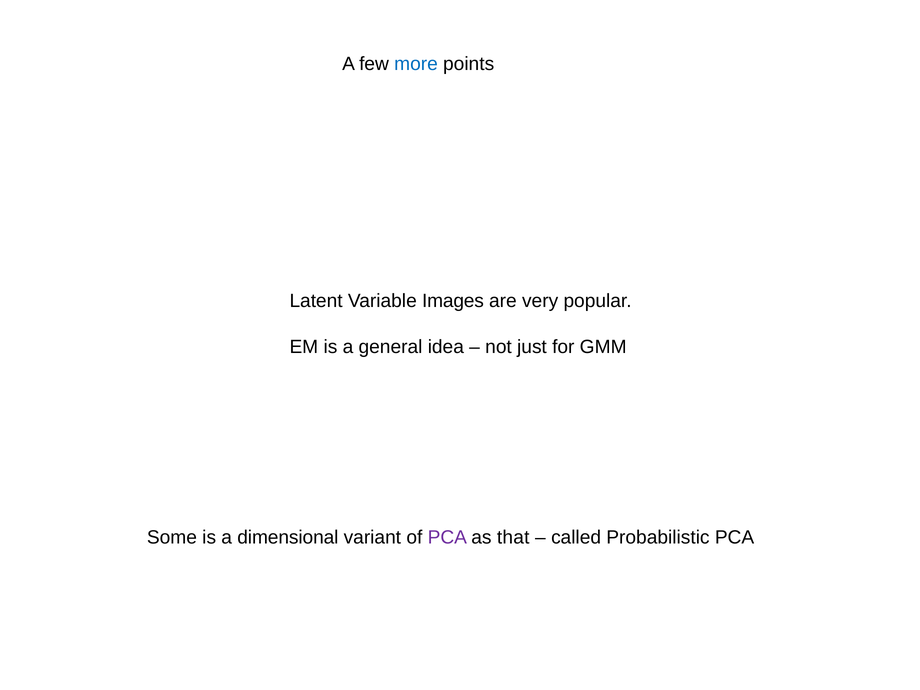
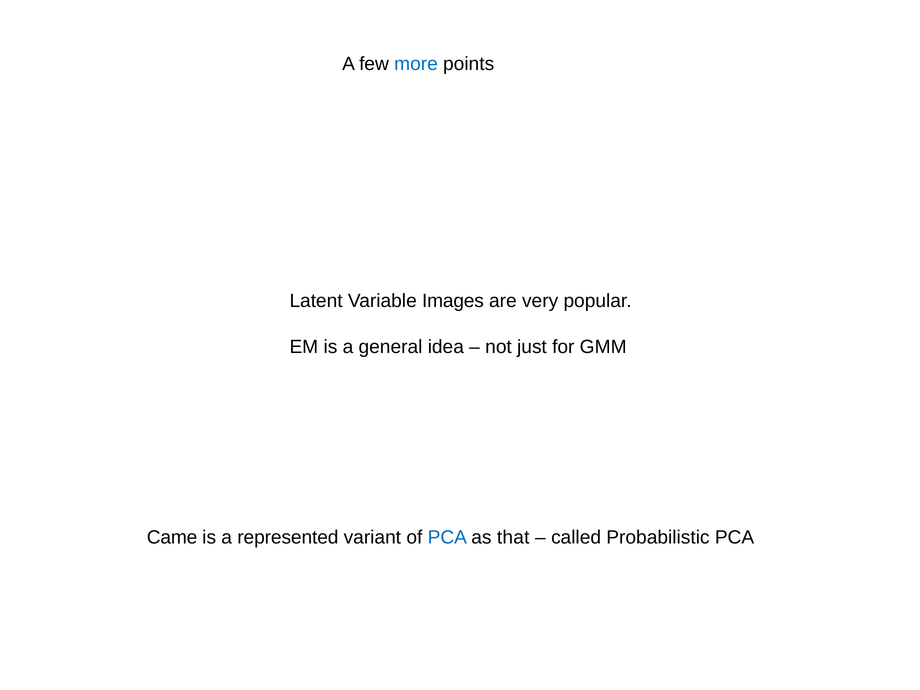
Some: Some -> Came (172, 538)
dimensional: dimensional -> represented (288, 538)
PCA colour: purple -> blue (447, 538)
